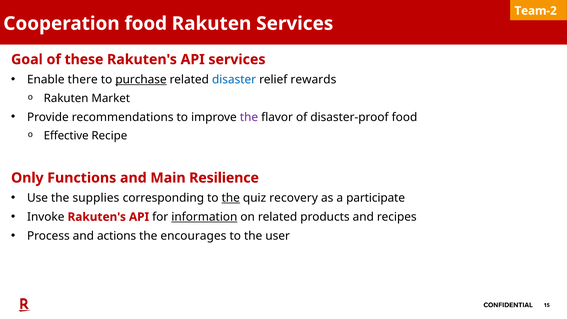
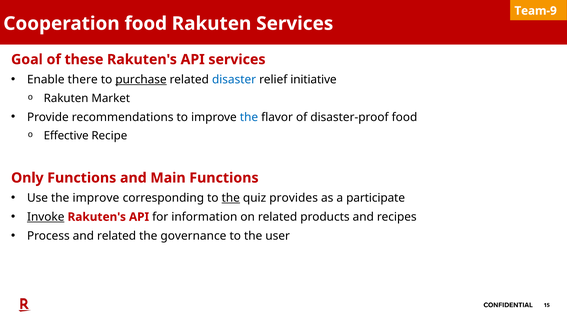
Team-2: Team-2 -> Team-9 (536, 11)
rewards: rewards -> initiative (314, 80)
the colour: purple -> blue (249, 117)
Main Resilience: Resilience -> Functions (224, 178)
the supplies: supplies -> improve (96, 198)
recovery: recovery -> provides (294, 198)
Invoke underline: none -> present (46, 217)
information underline: present -> none (204, 217)
and actions: actions -> related (117, 236)
encourages: encourages -> governance (193, 236)
